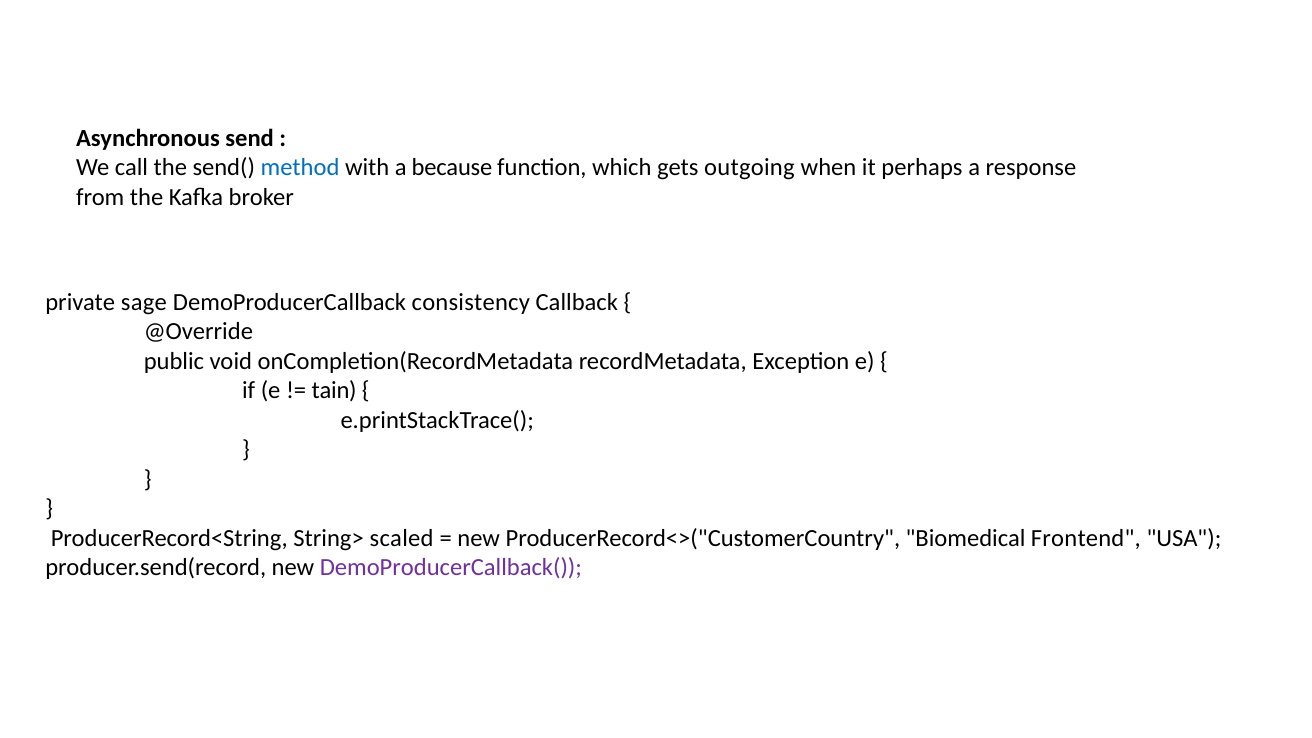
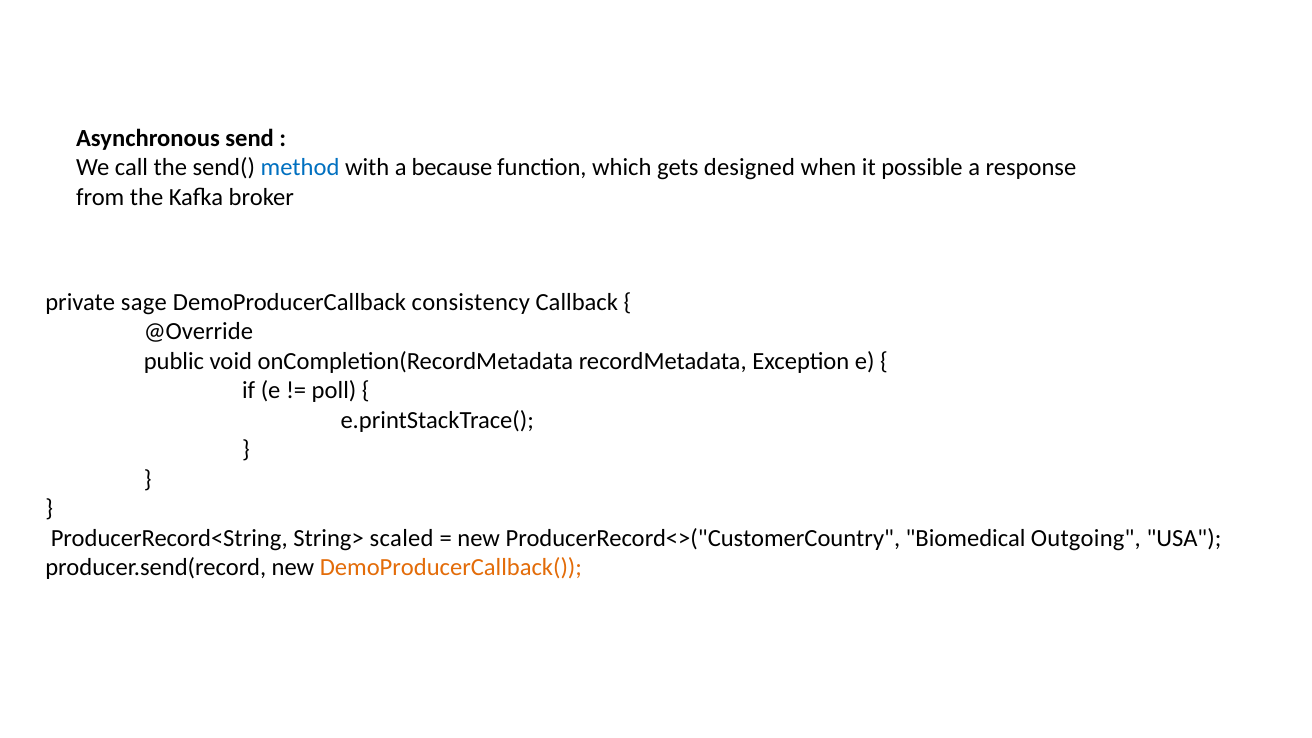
outgoing: outgoing -> designed (749, 168)
perhaps: perhaps -> possible (922, 168)
tain: tain -> poll (334, 391)
Frontend: Frontend -> Outgoing (1086, 538)
DemoProducerCallback( colour: purple -> orange (451, 568)
